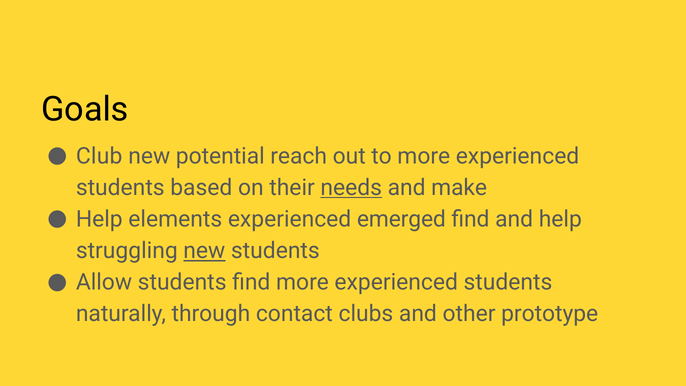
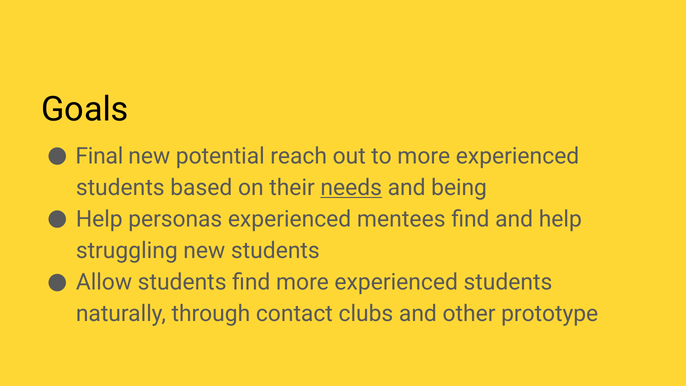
Club: Club -> Final (99, 156)
make: make -> being (459, 188)
elements: elements -> personas (175, 219)
emerged: emerged -> mentees (401, 219)
new underline: present -> none (204, 251)
